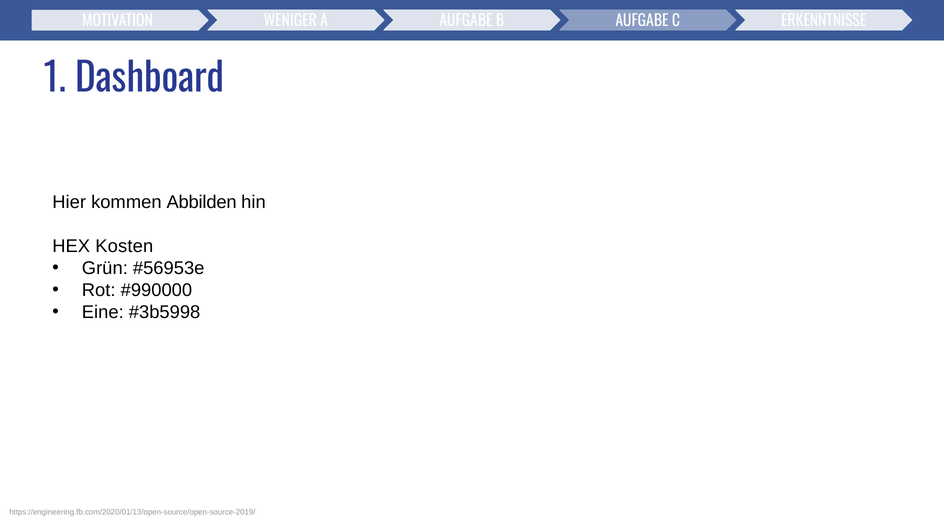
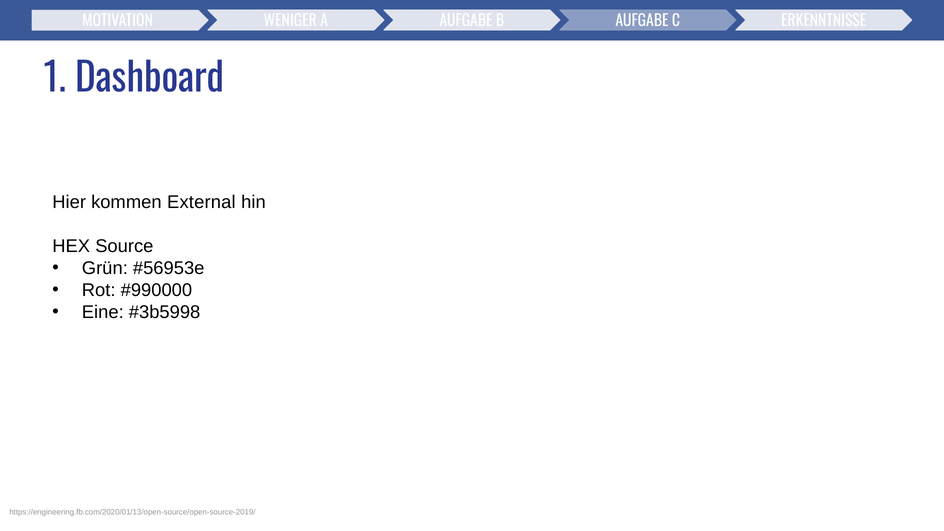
Abbilden: Abbilden -> External (201, 202)
Kosten: Kosten -> Source (124, 246)
